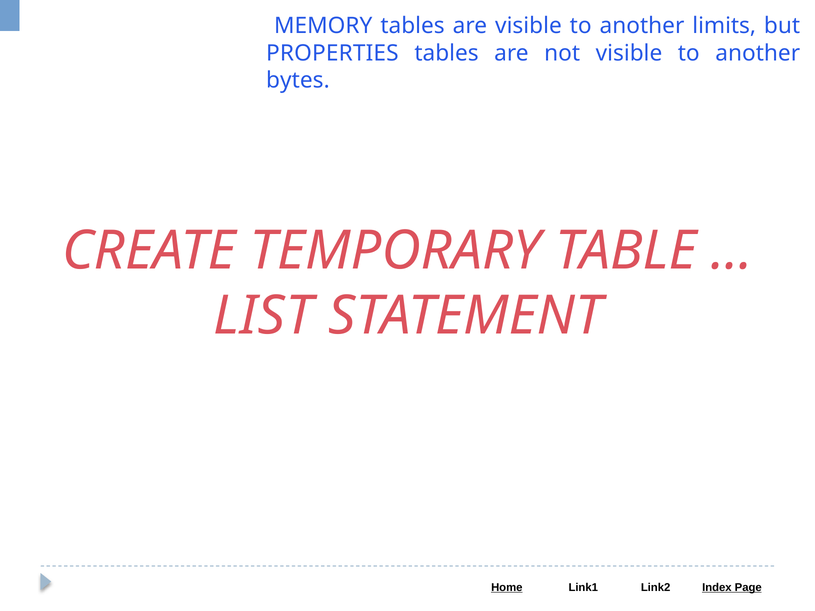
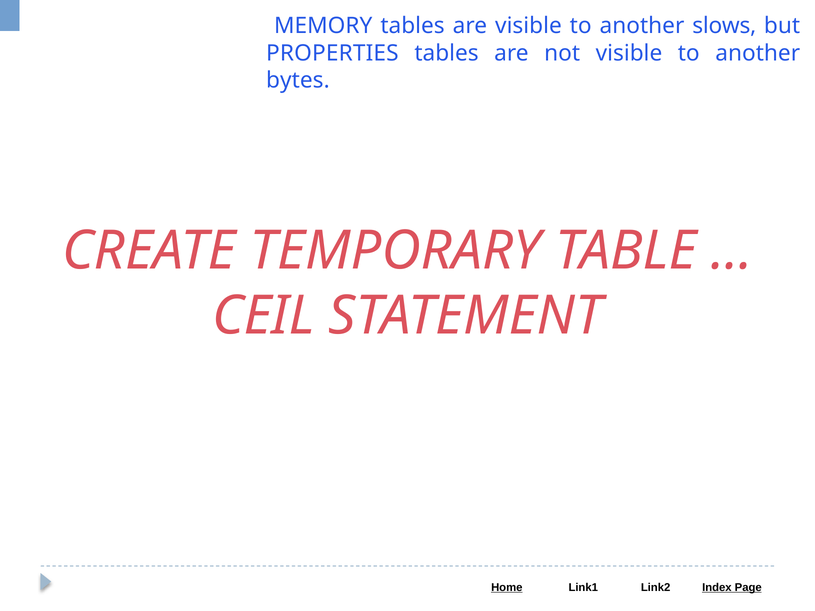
limits: limits -> slows (724, 26)
LIST: LIST -> CEIL (263, 316)
